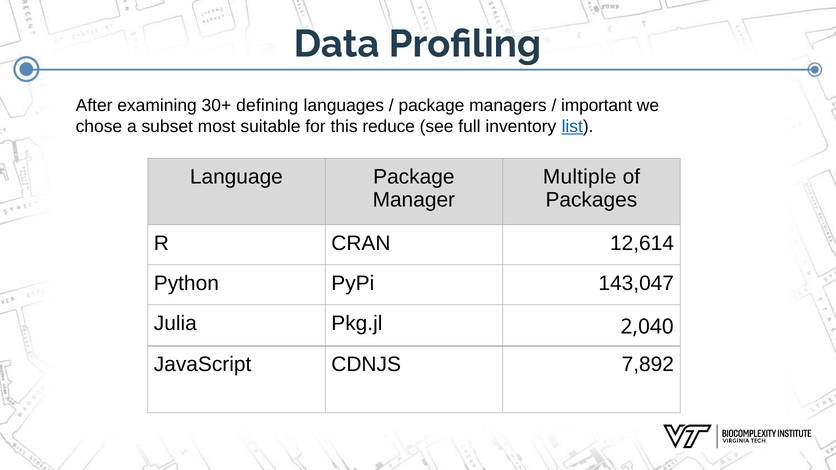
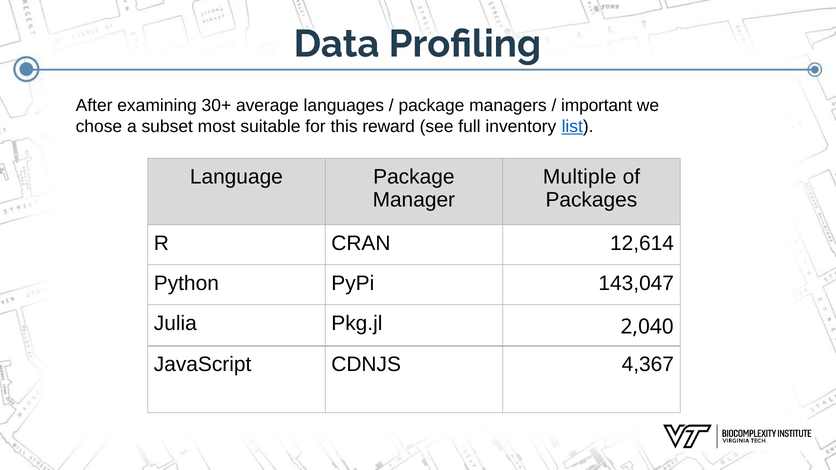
defining: defining -> average (267, 106)
reduce: reduce -> reward (389, 126)
7,892: 7,892 -> 4,367 (648, 364)
